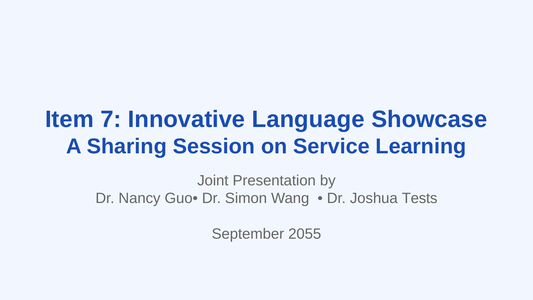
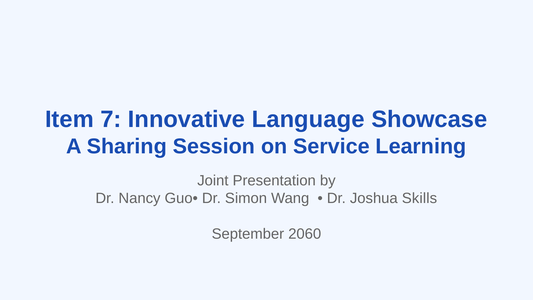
Tests: Tests -> Skills (419, 198)
2055: 2055 -> 2060 (305, 234)
